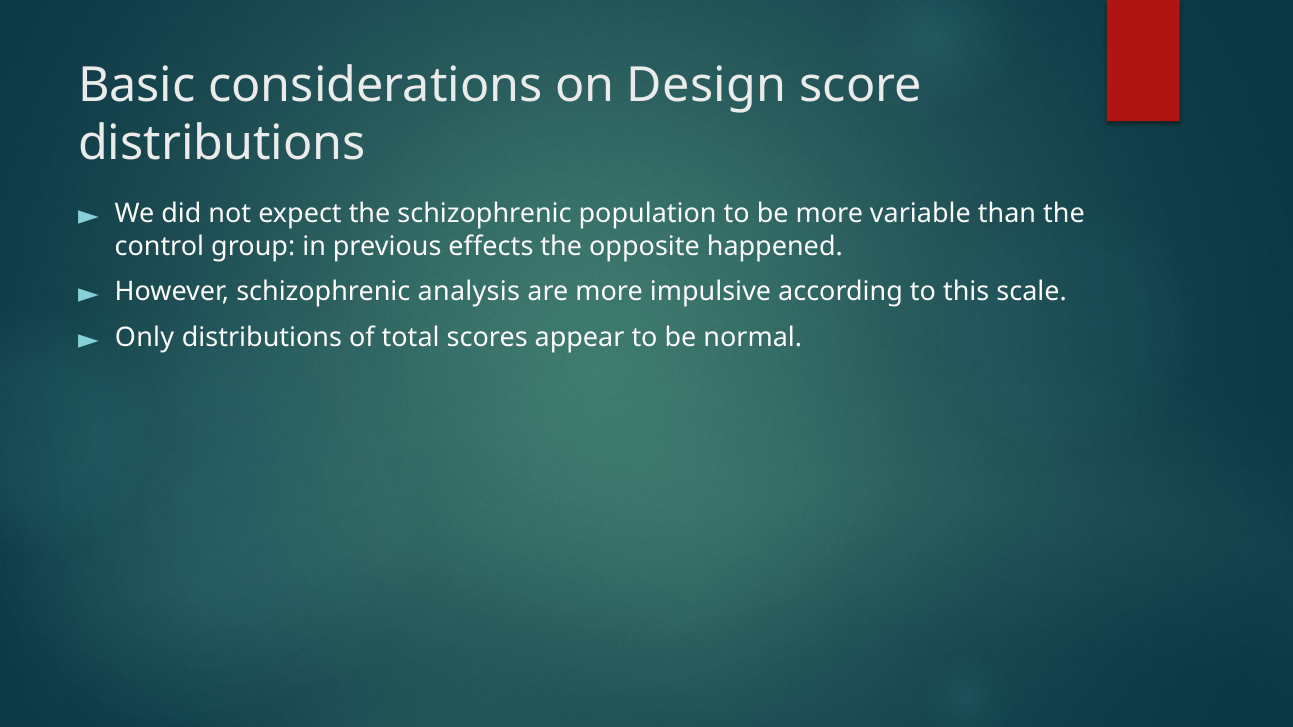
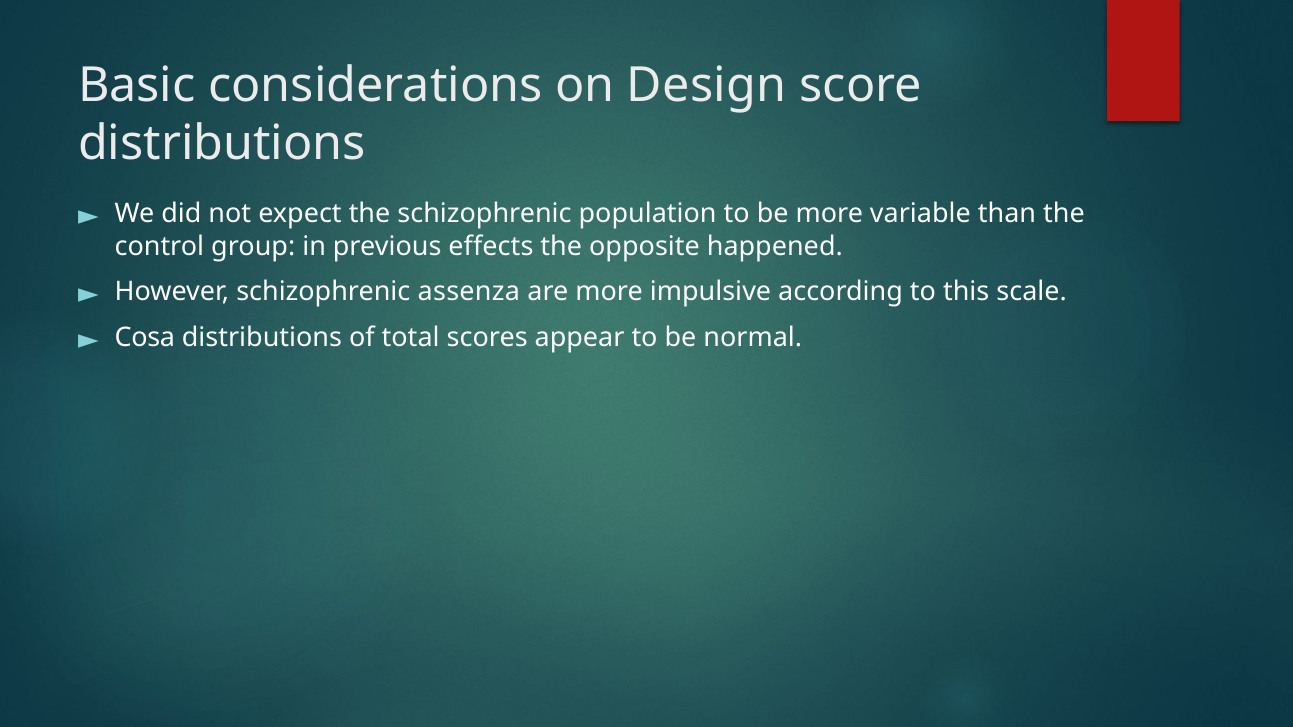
analysis: analysis -> assenza (469, 292)
Only: Only -> Cosa (145, 338)
